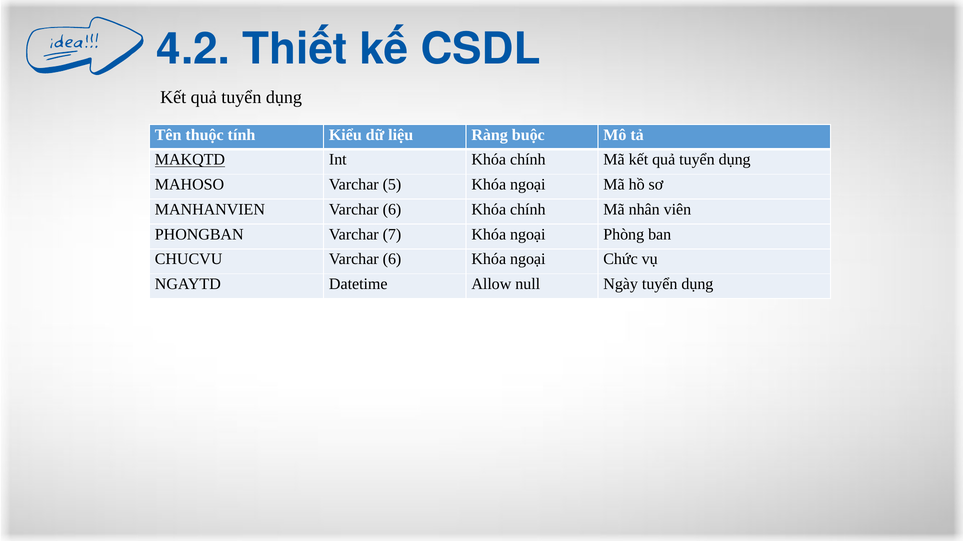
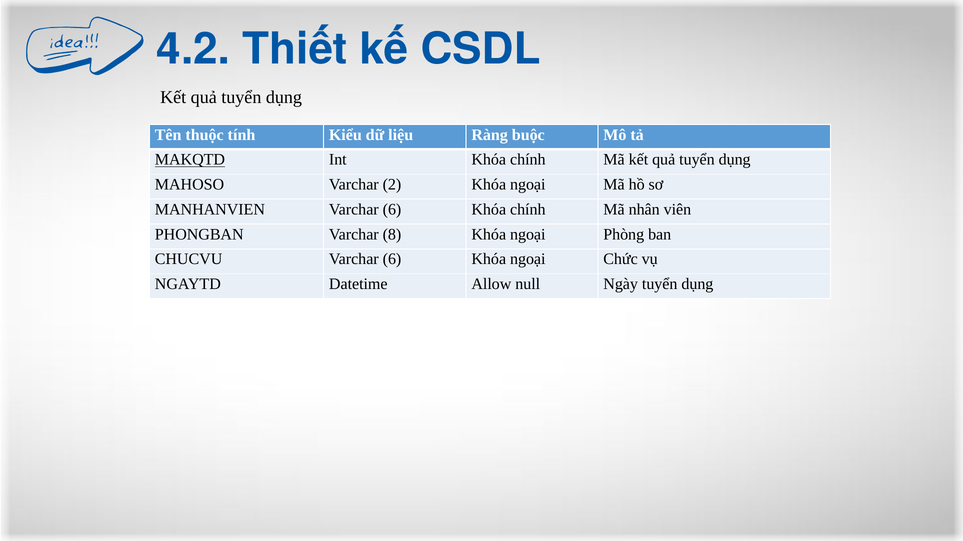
5: 5 -> 2 (392, 185)
7: 7 -> 8 (392, 235)
